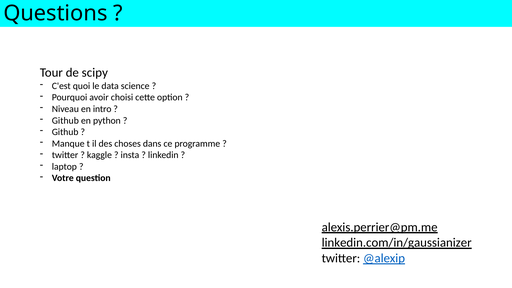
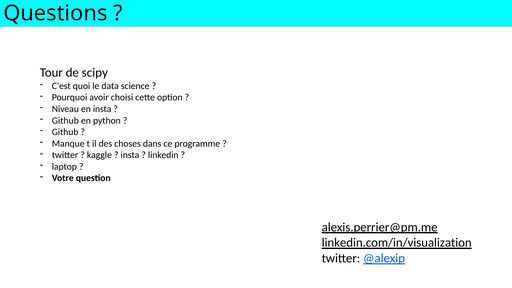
en intro: intro -> insta (102, 109)
linkedin.com/in/gaussianizer: linkedin.com/in/gaussianizer -> linkedin.com/in/visualization (397, 243)
